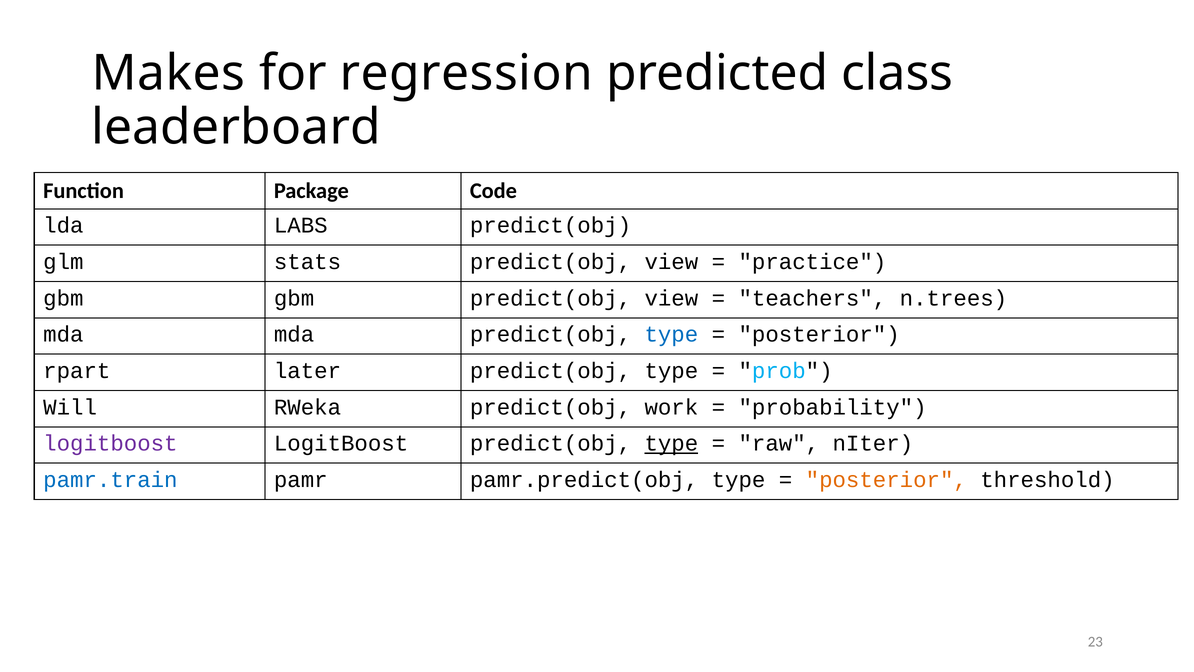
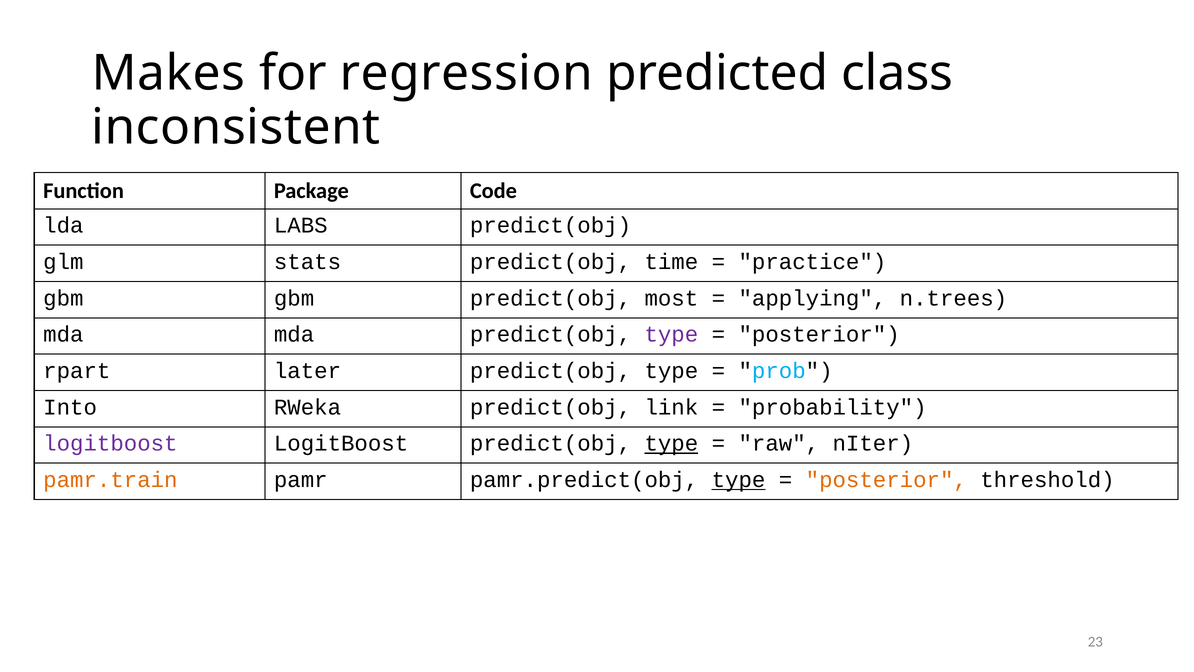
leaderboard: leaderboard -> inconsistent (236, 127)
stats predict(obj view: view -> time (671, 262)
gbm predict(obj view: view -> most (671, 298)
teachers: teachers -> applying (812, 298)
type colour: blue -> purple (671, 334)
Will: Will -> Into (70, 407)
work: work -> link (671, 407)
pamr.train colour: blue -> orange (110, 480)
type underline: none -> present (739, 480)
